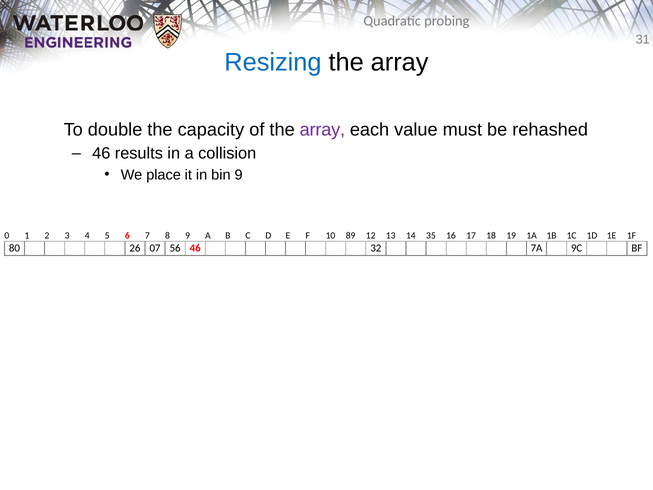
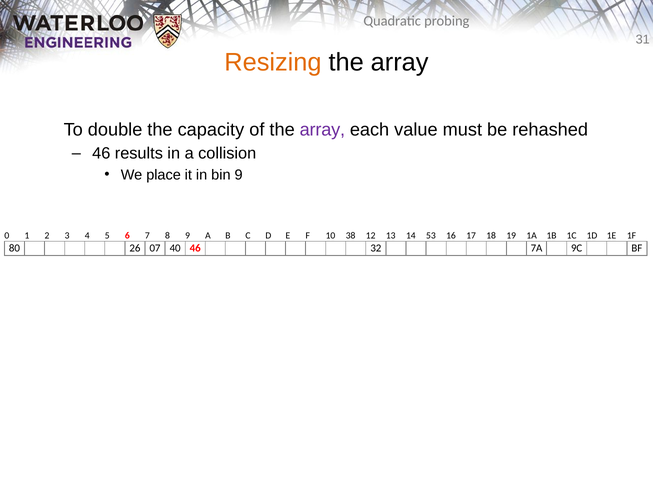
Resizing colour: blue -> orange (273, 62)
89: 89 -> 38 (351, 235)
35: 35 -> 53 (431, 235)
56: 56 -> 40 (175, 248)
